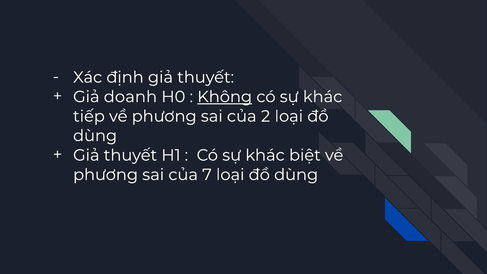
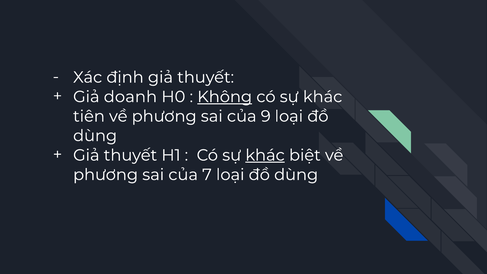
tiếp: tiếp -> tiên (89, 116)
2: 2 -> 9 (266, 116)
khác underline: none -> present (265, 155)
